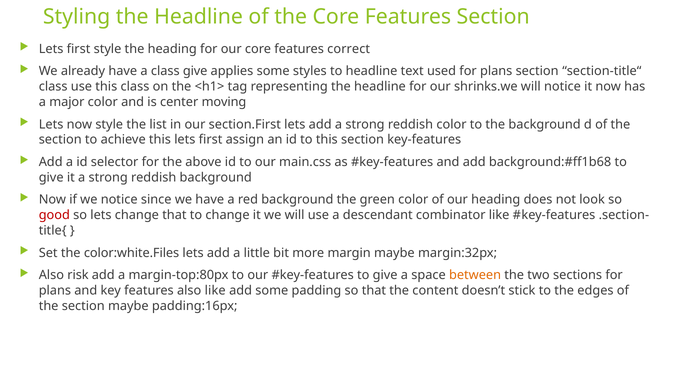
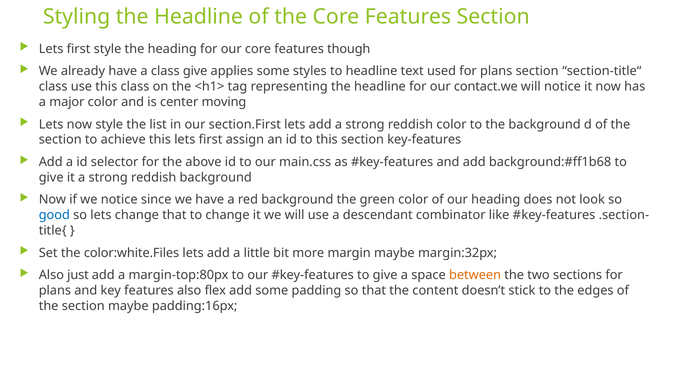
correct: correct -> though (349, 49)
shrinks.we: shrinks.we -> contact.we (486, 87)
good colour: red -> blue (54, 215)
risk: risk -> just (78, 275)
also like: like -> flex (215, 291)
